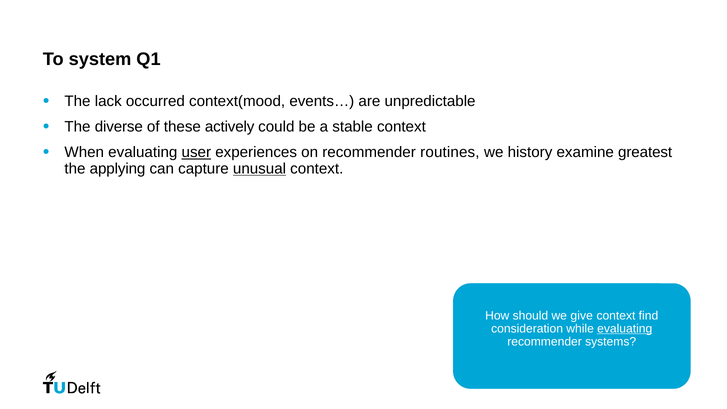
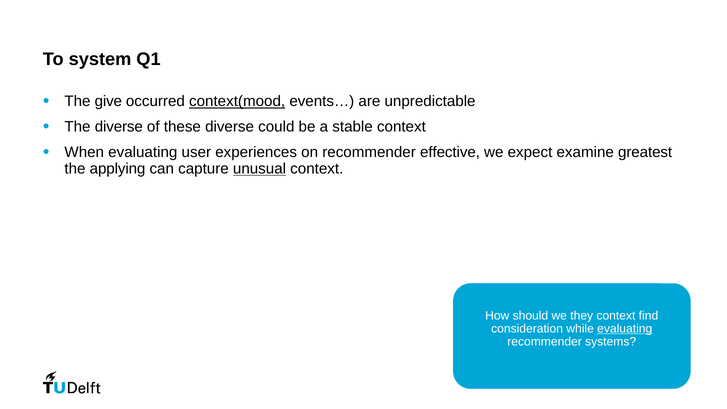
lack: lack -> give (108, 101)
context(mood underline: none -> present (237, 101)
these actively: actively -> diverse (230, 127)
user underline: present -> none (196, 152)
routines: routines -> effective (450, 152)
history: history -> expect (530, 152)
give: give -> they (582, 316)
